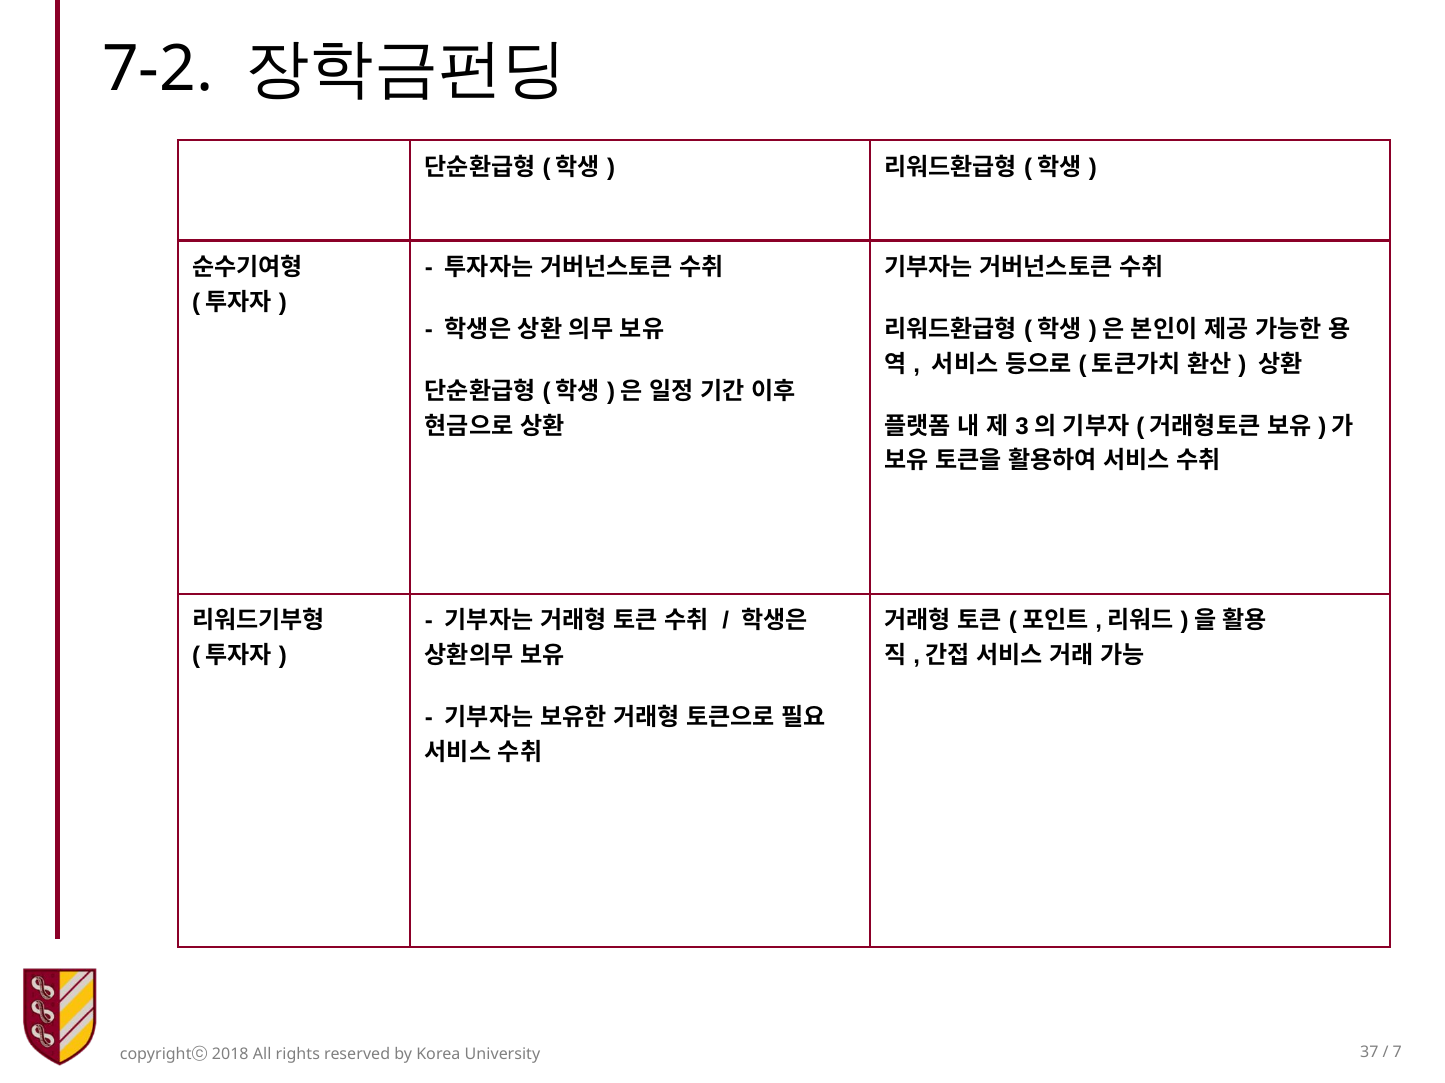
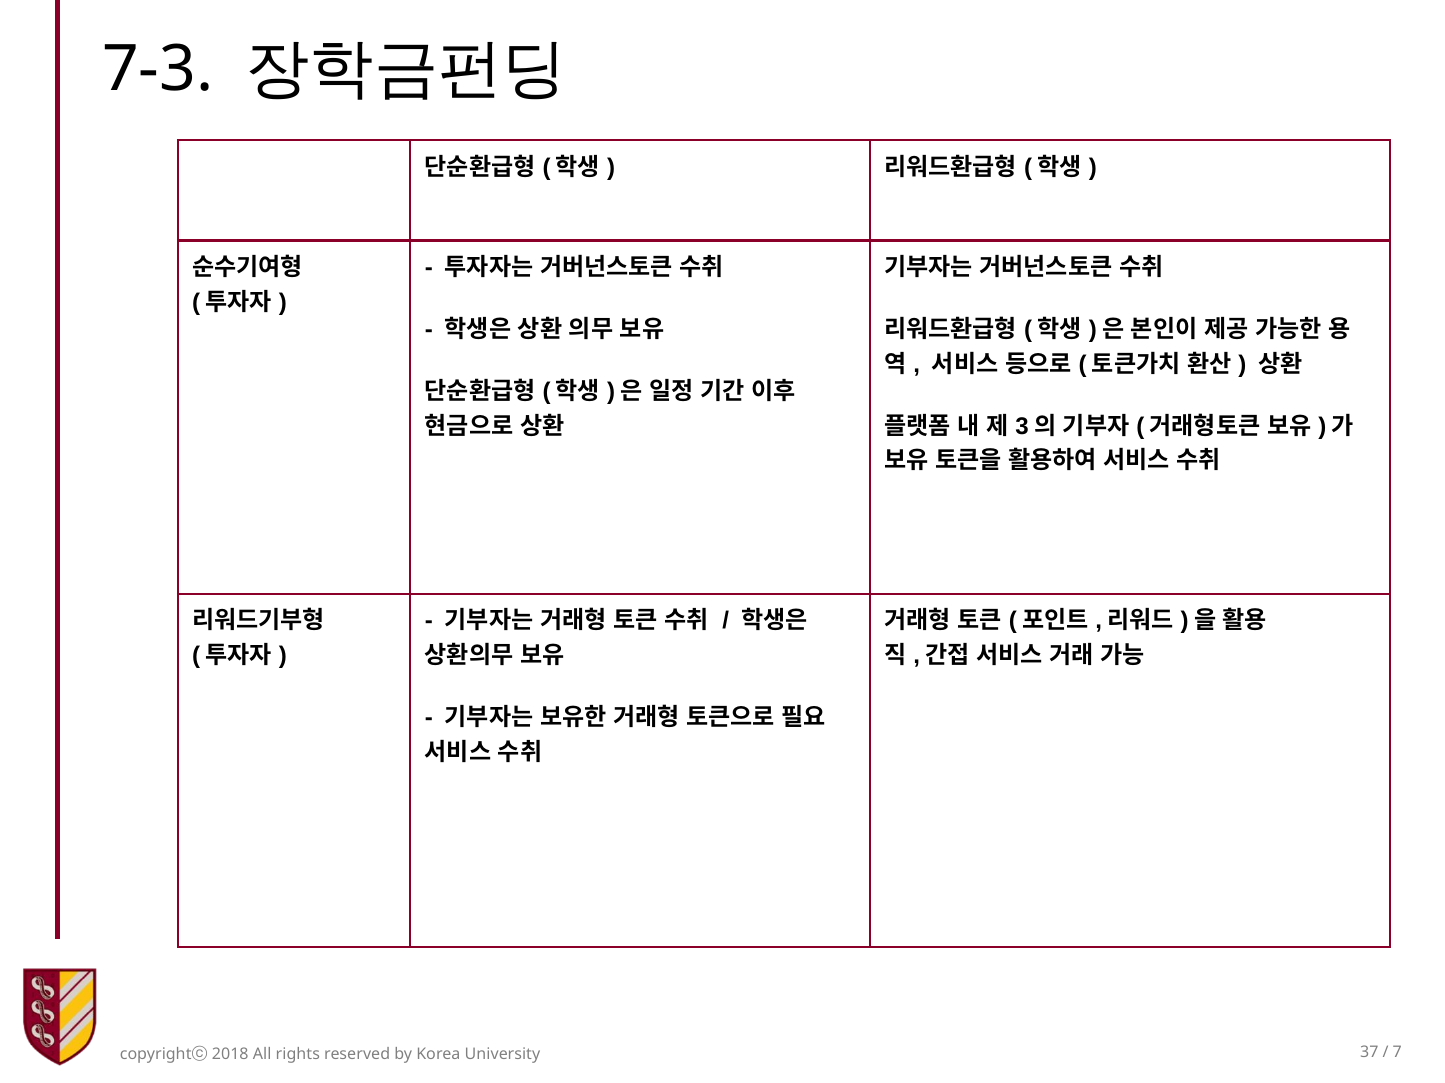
7-2: 7-2 -> 7-3 (158, 69)
